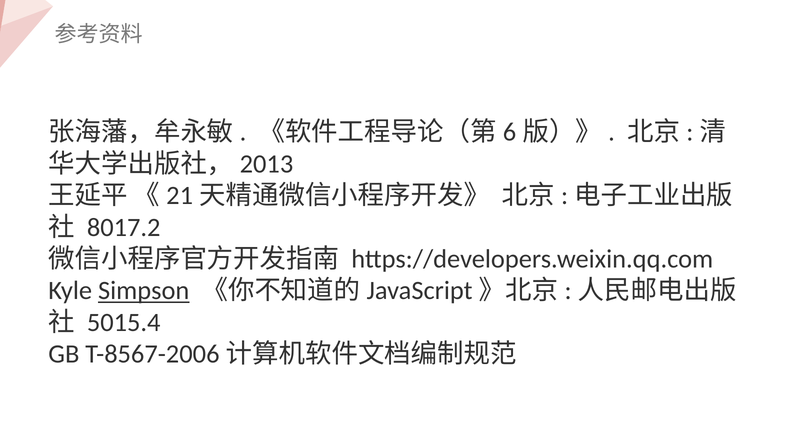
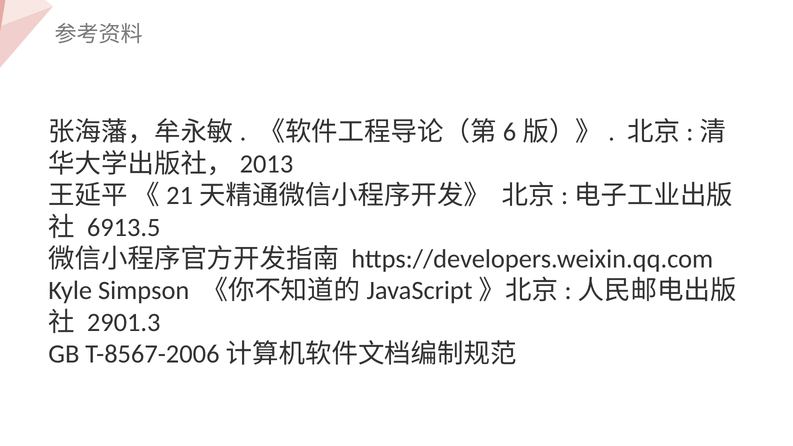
8017.2: 8017.2 -> 6913.5 (124, 227)
Simpson underline: present -> none (144, 291)
5015.4: 5015.4 -> 2901.3 (124, 323)
